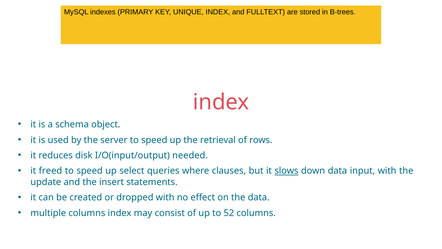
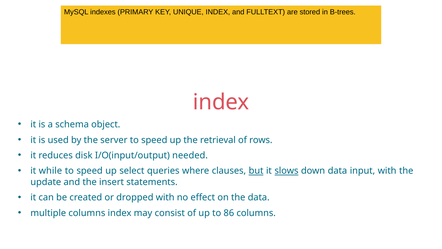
freed: freed -> while (50, 171)
but underline: none -> present (256, 171)
52: 52 -> 86 (229, 213)
